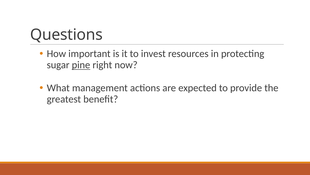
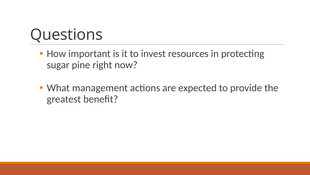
pine underline: present -> none (81, 65)
